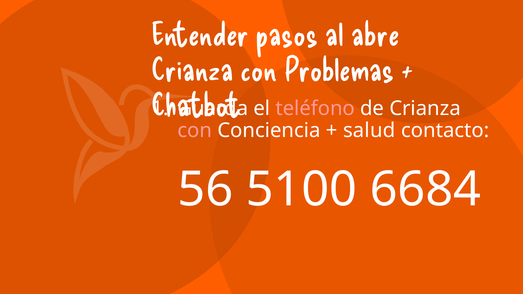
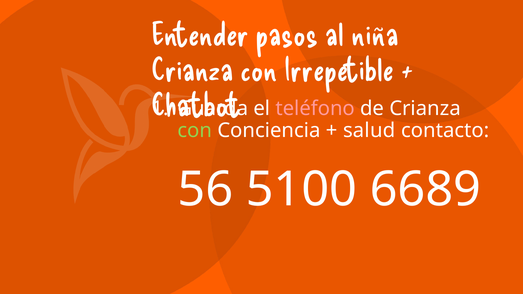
abre: abre -> niña (375, 35)
Problemas: Problemas -> Irrepetible (339, 70)
con colour: pink -> light green (195, 131)
6684: 6684 -> 6689 (425, 190)
